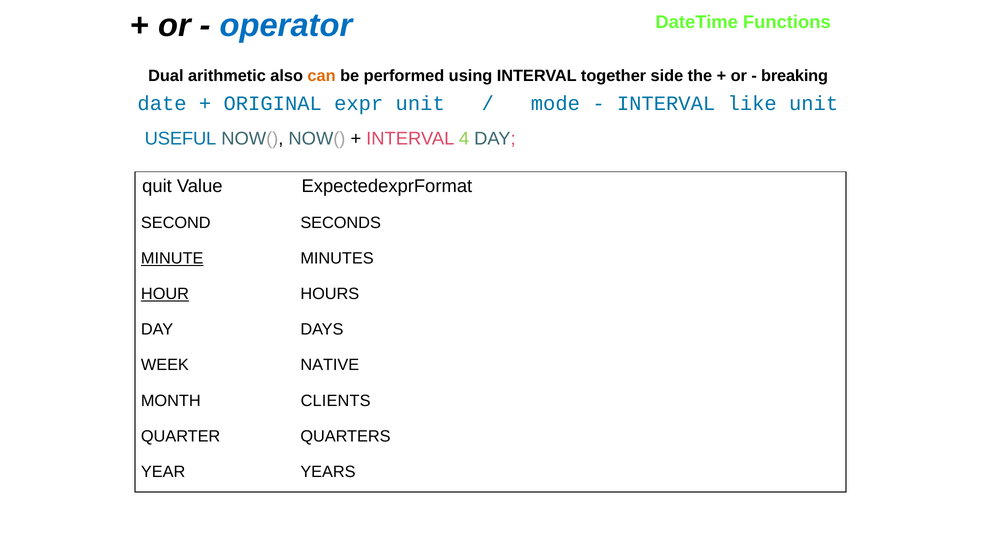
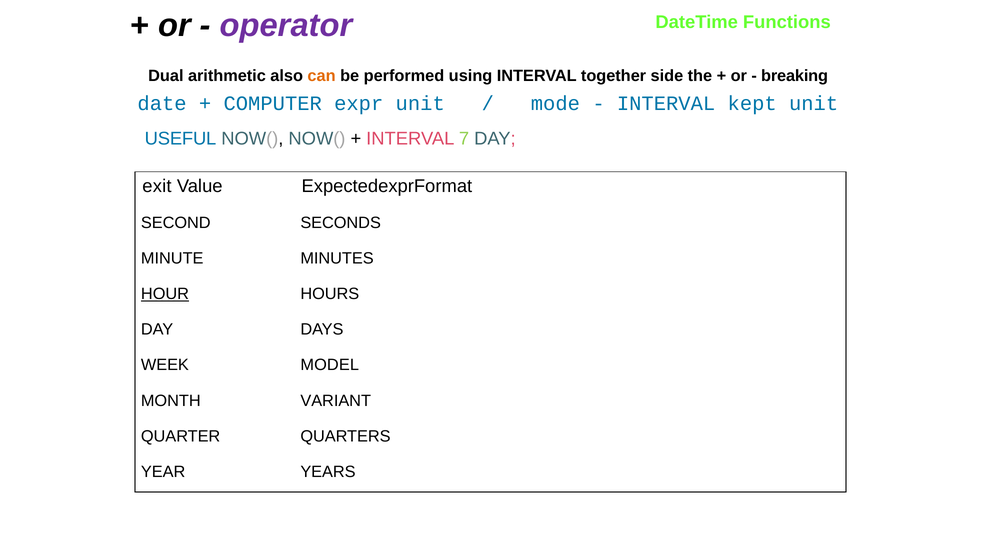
operator colour: blue -> purple (286, 26)
ORIGINAL: ORIGINAL -> COMPUTER (273, 103)
like: like -> kept (752, 103)
4: 4 -> 7 (464, 139)
quit: quit -> exit (157, 186)
MINUTE underline: present -> none (172, 258)
NATIVE: NATIVE -> MODEL (330, 365)
CLIENTS: CLIENTS -> VARIANT (336, 401)
